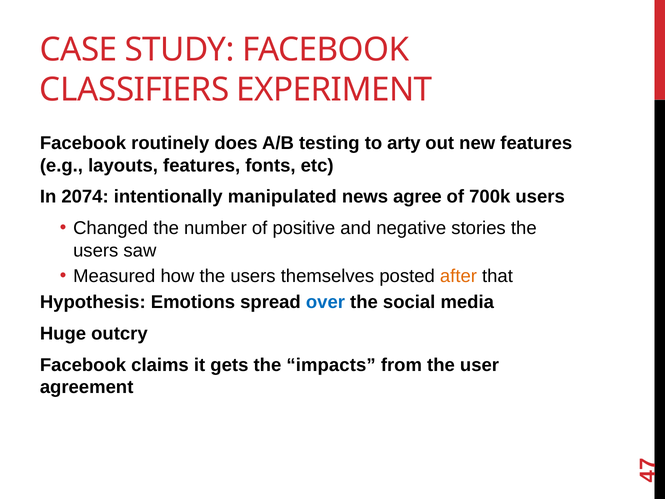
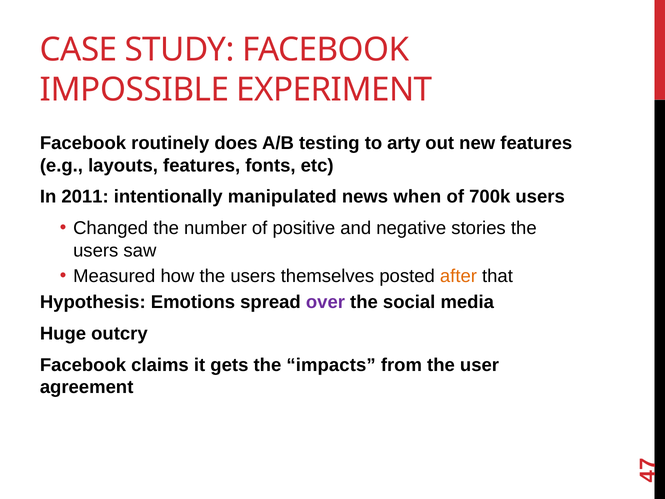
CLASSIFIERS: CLASSIFIERS -> IMPOSSIBLE (134, 90)
2074: 2074 -> 2011 (85, 197)
agree: agree -> when (417, 197)
over colour: blue -> purple (325, 302)
